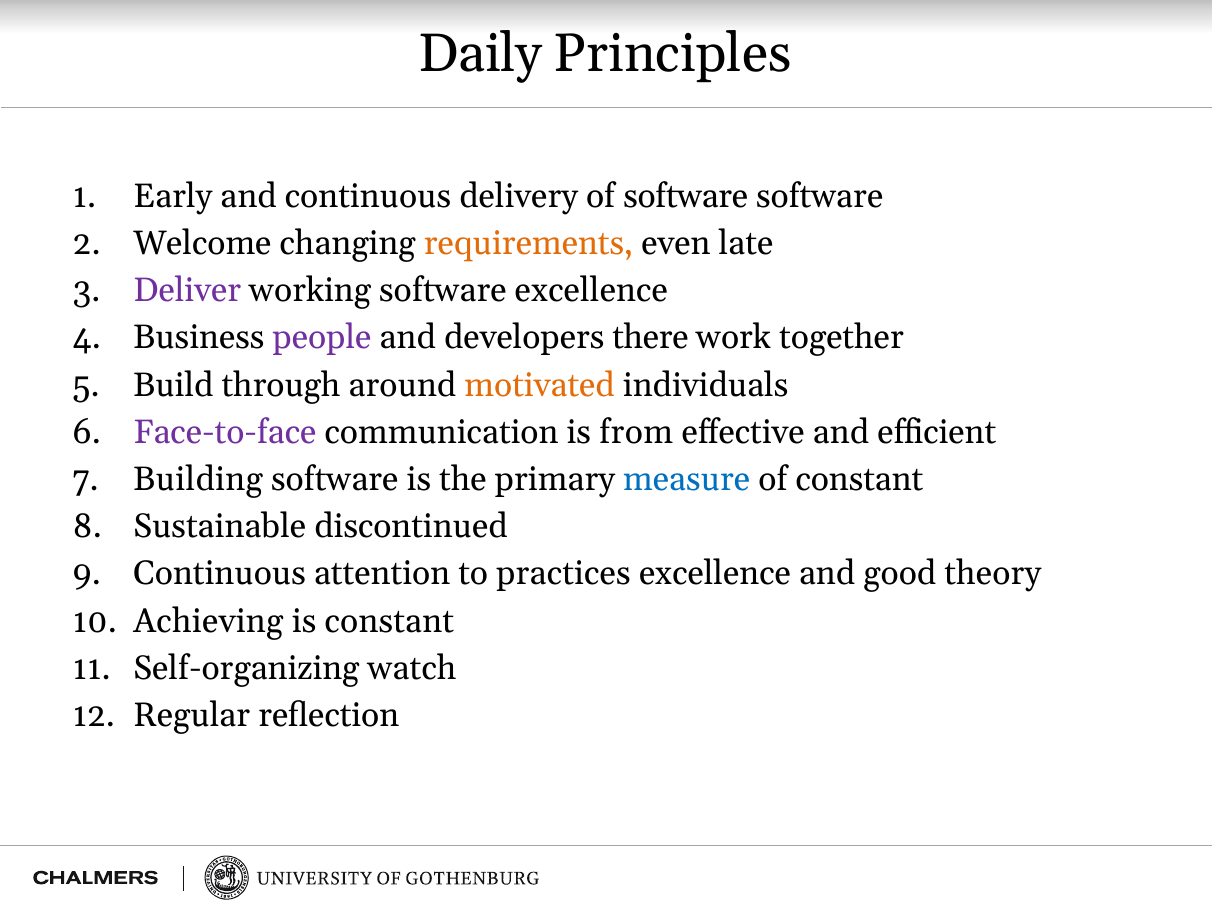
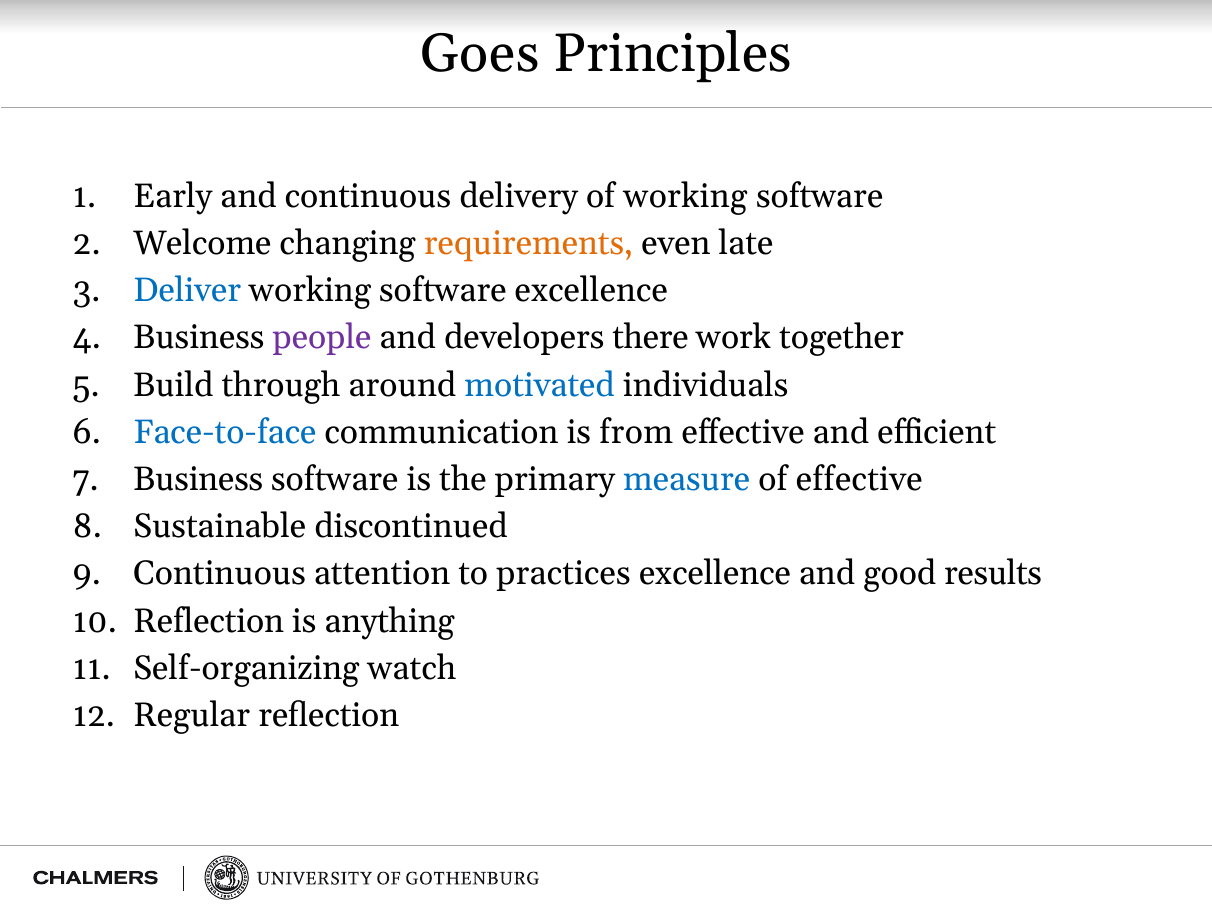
Daily: Daily -> Goes (480, 54)
of software: software -> working (685, 196)
Deliver colour: purple -> blue (187, 291)
motivated colour: orange -> blue (540, 385)
Face-to-face colour: purple -> blue (225, 432)
Building: Building -> Business (198, 479)
of constant: constant -> effective (859, 479)
theory: theory -> results (993, 574)
Achieving: Achieving -> Reflection (209, 621)
is constant: constant -> anything (390, 621)
